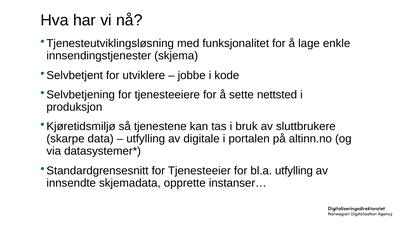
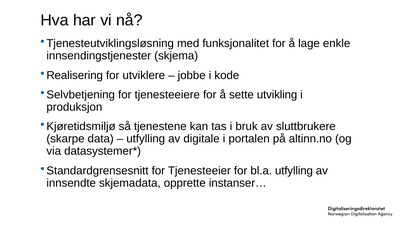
Selvbetjent: Selvbetjent -> Realisering (75, 75)
nettsted: nettsted -> utvikling (277, 95)
